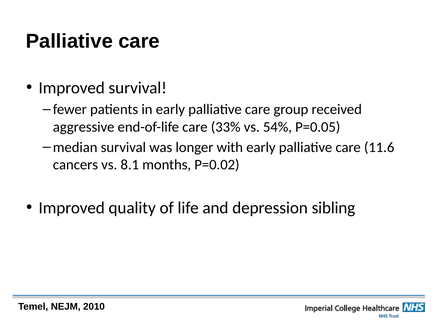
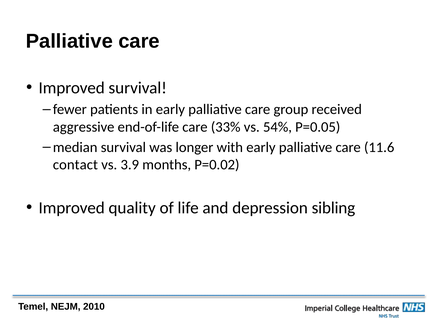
cancers: cancers -> contact (75, 165)
8.1: 8.1 -> 3.9 (130, 165)
